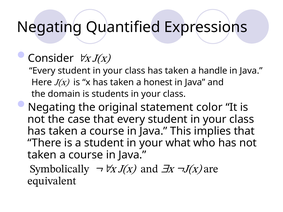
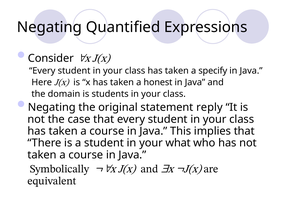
handle: handle -> specify (213, 71)
color: color -> reply (209, 107)
